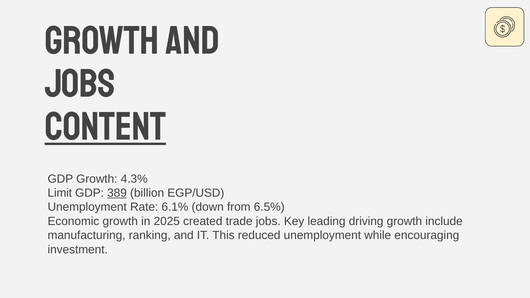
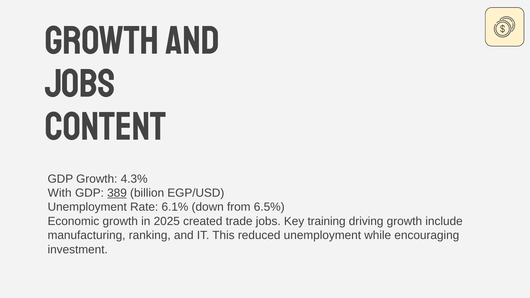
Content underline: present -> none (105, 127)
Limit: Limit -> With (60, 193)
leading: leading -> training (327, 221)
